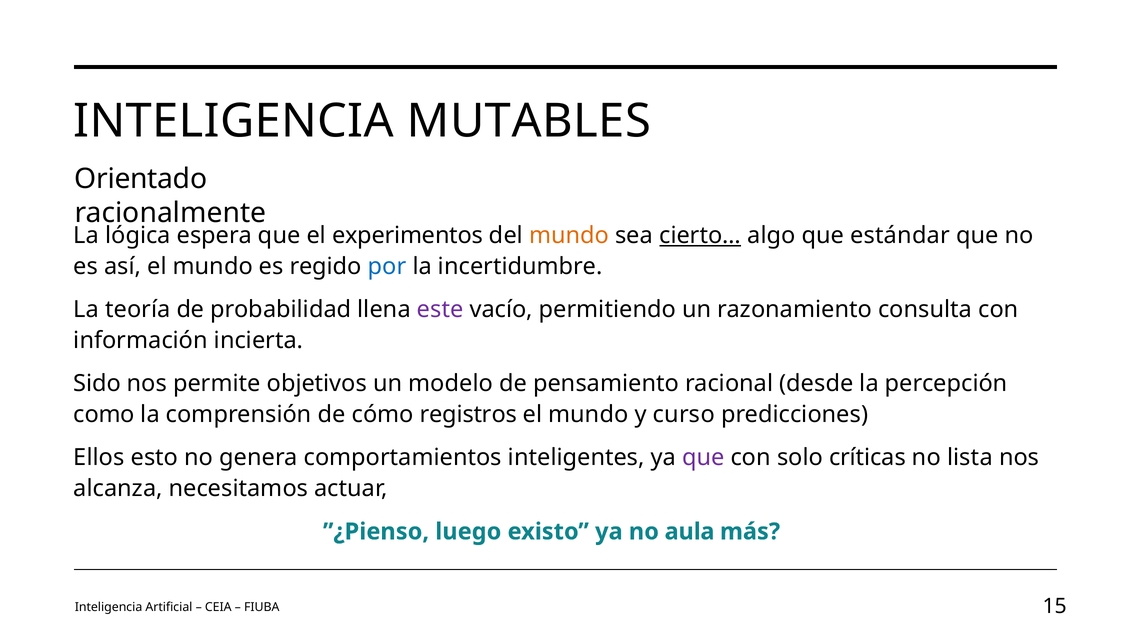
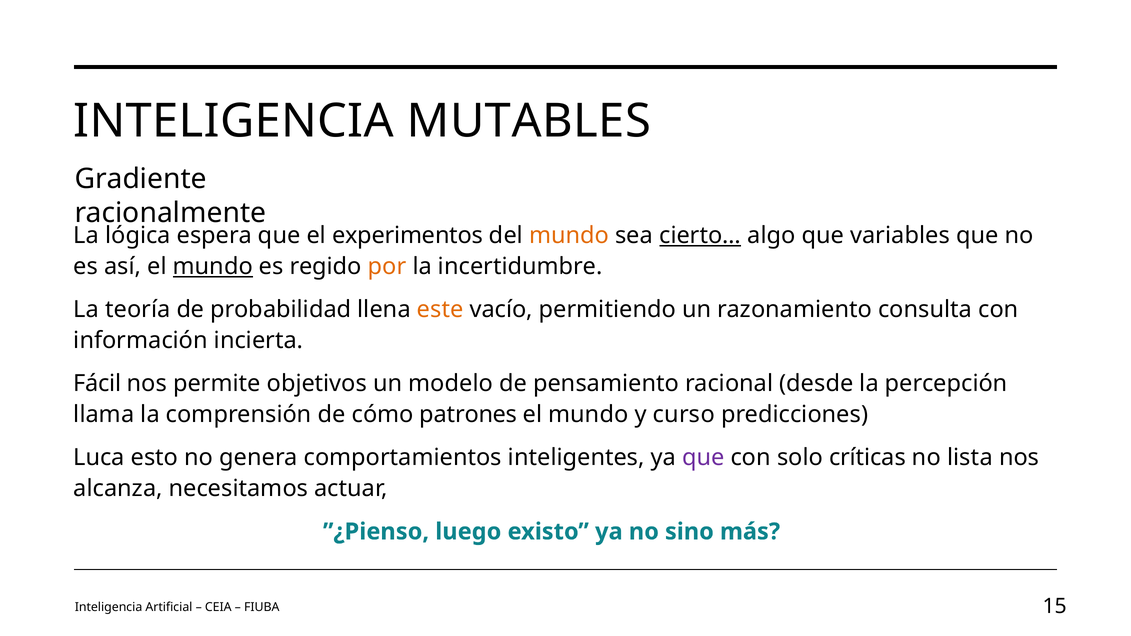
Orientado: Orientado -> Gradiente (141, 179)
estándar: estándar -> variables (900, 236)
mundo underline: none -> present (213, 267)
por colour: blue -> orange (387, 267)
este colour: purple -> orange (440, 310)
Sido: Sido -> Fácil (97, 384)
como: como -> llama (104, 415)
registros: registros -> patrones (468, 415)
Ellos: Ellos -> Luca (99, 458)
aula: aula -> sino (689, 532)
